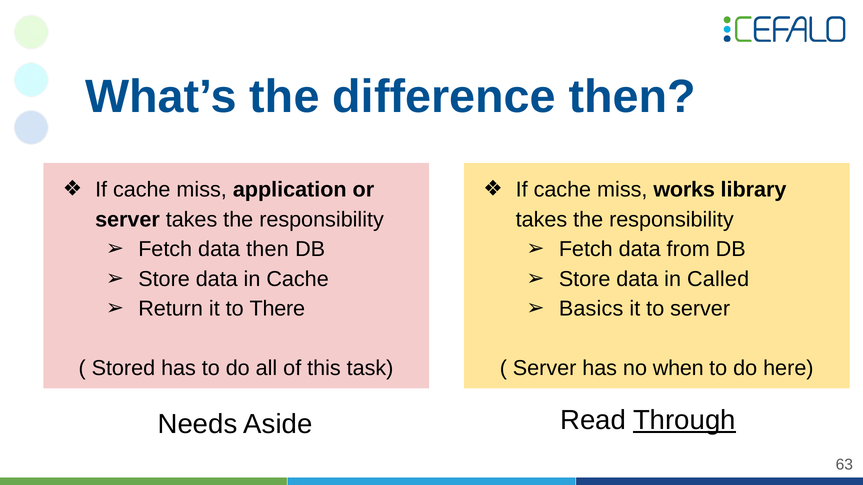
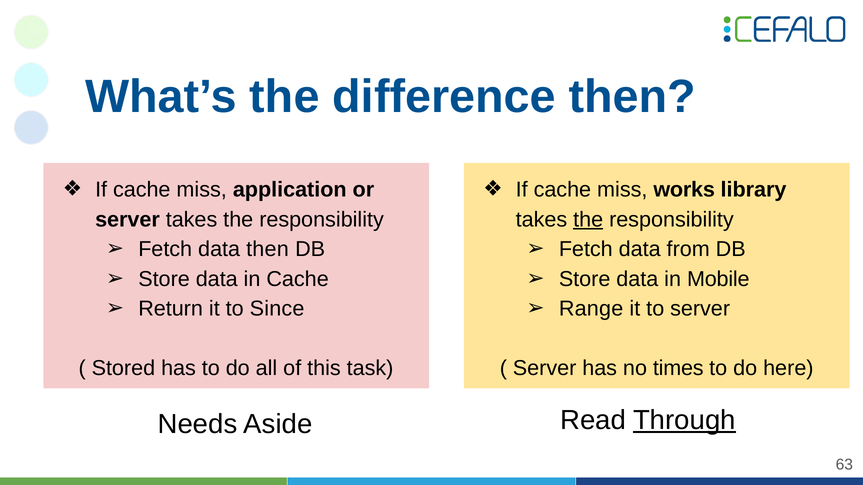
the underline: none -> present (588, 220)
Called: Called -> Mobile (718, 279)
There: There -> Since (277, 309)
Basics: Basics -> Range (591, 309)
when: when -> times (678, 369)
